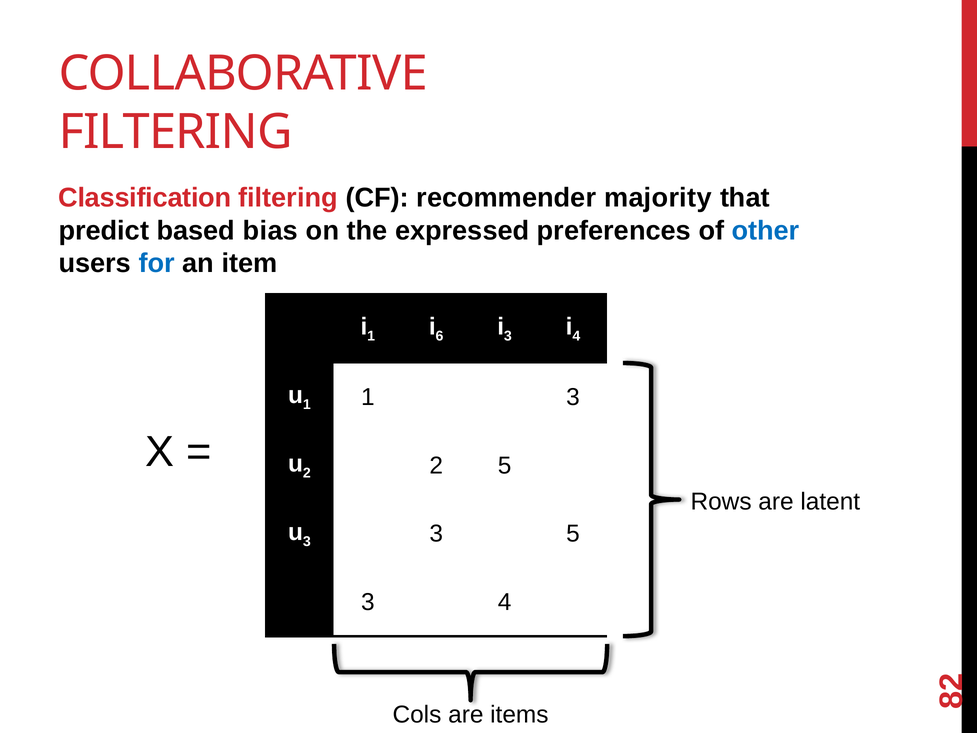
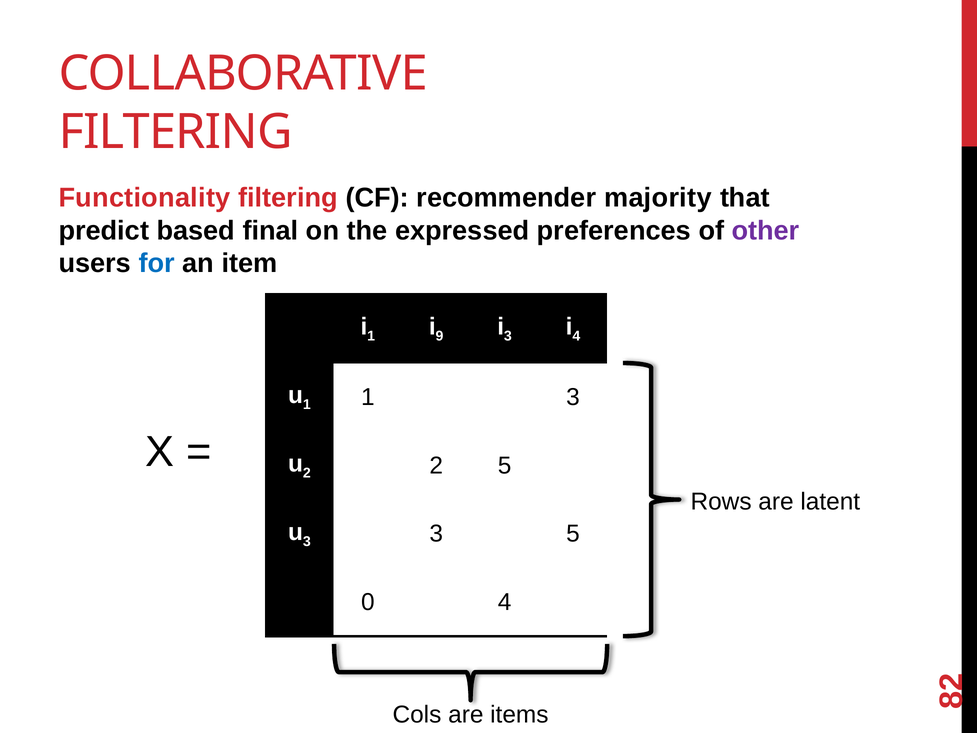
Classification: Classification -> Functionality (145, 198)
bias: bias -> final (271, 231)
other colour: blue -> purple (766, 231)
6: 6 -> 9 (440, 336)
4 3: 3 -> 0 (368, 602)
